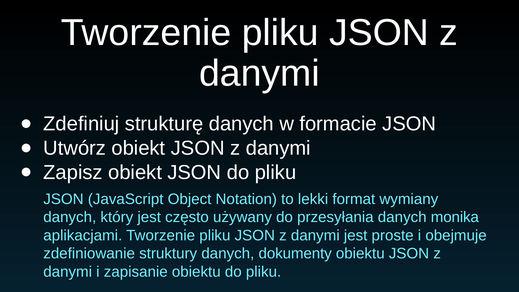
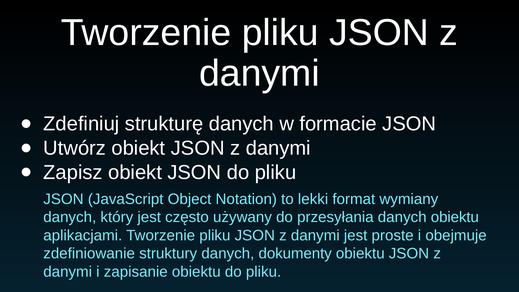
danych monika: monika -> obiektu (455, 217)
